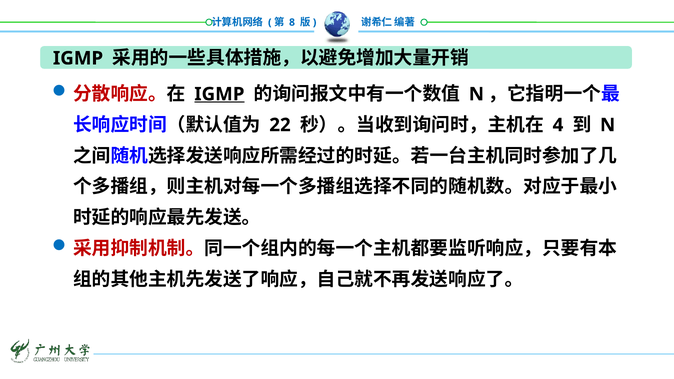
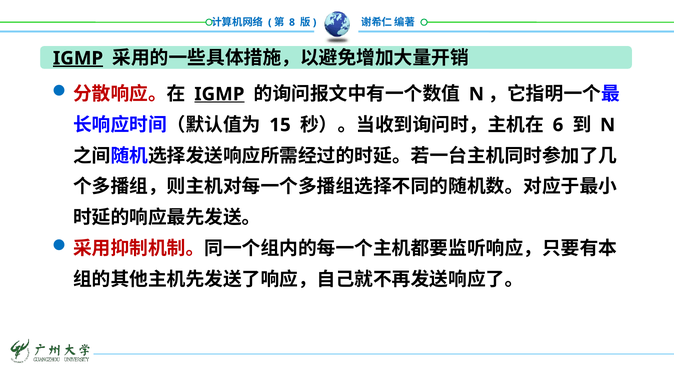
IGMP underline: none -> present (78, 58)
22: 22 -> 15 (280, 125)
4: 4 -> 6 (558, 125)
